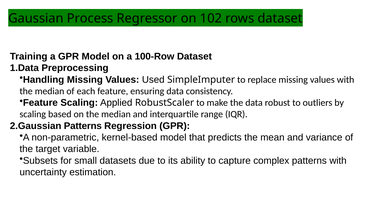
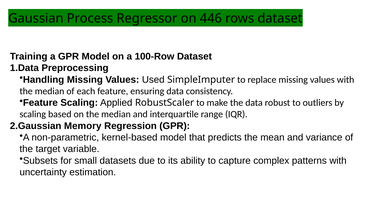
102: 102 -> 446 (211, 18)
Patterns: Patterns -> Memory (83, 126)
